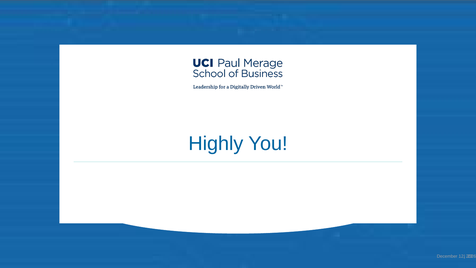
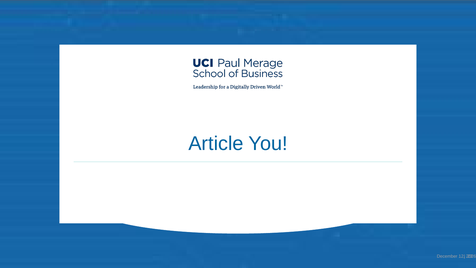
Highly: Highly -> Article (216, 144)
